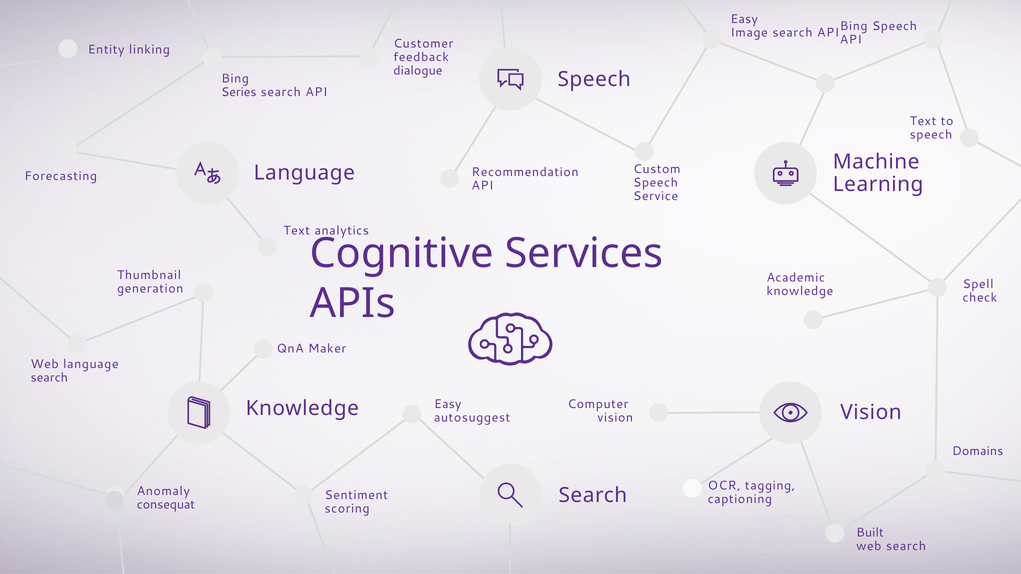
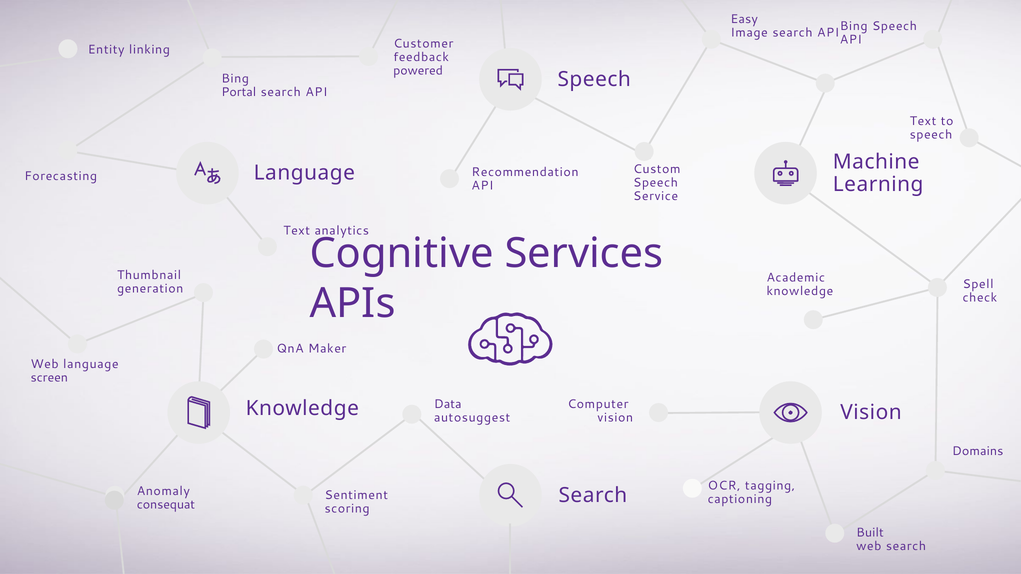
dialogue: dialogue -> powered (418, 71)
Series: Series -> Portal (239, 92)
search: search -> screen (49, 378)
Easy: Easy -> Data (448, 404)
